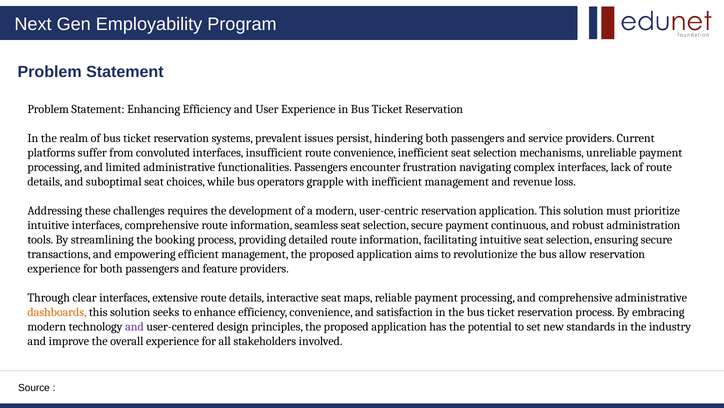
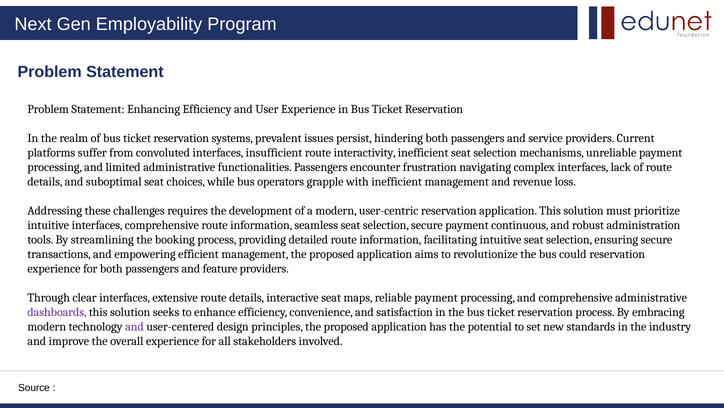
route convenience: convenience -> interactivity (365, 152)
allow: allow -> could (573, 254)
dashboards colour: orange -> purple (57, 312)
